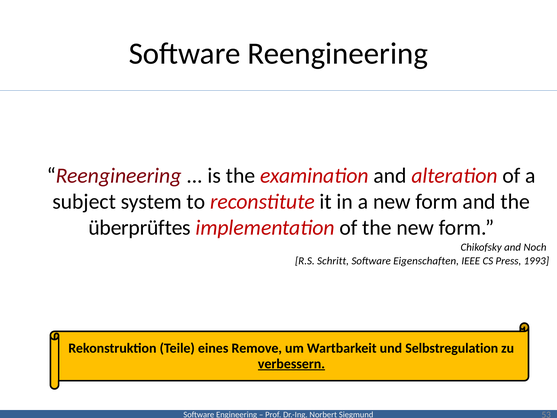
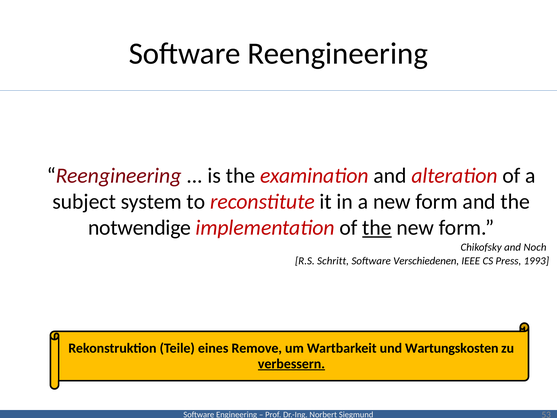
überprüftes: überprüftes -> notwendige (140, 227)
the underline: none -> present (377, 227)
Eigenschaften: Eigenschaften -> Verschiedenen (426, 261)
Selbstregulation: Selbstregulation -> Wartungskosten (452, 348)
